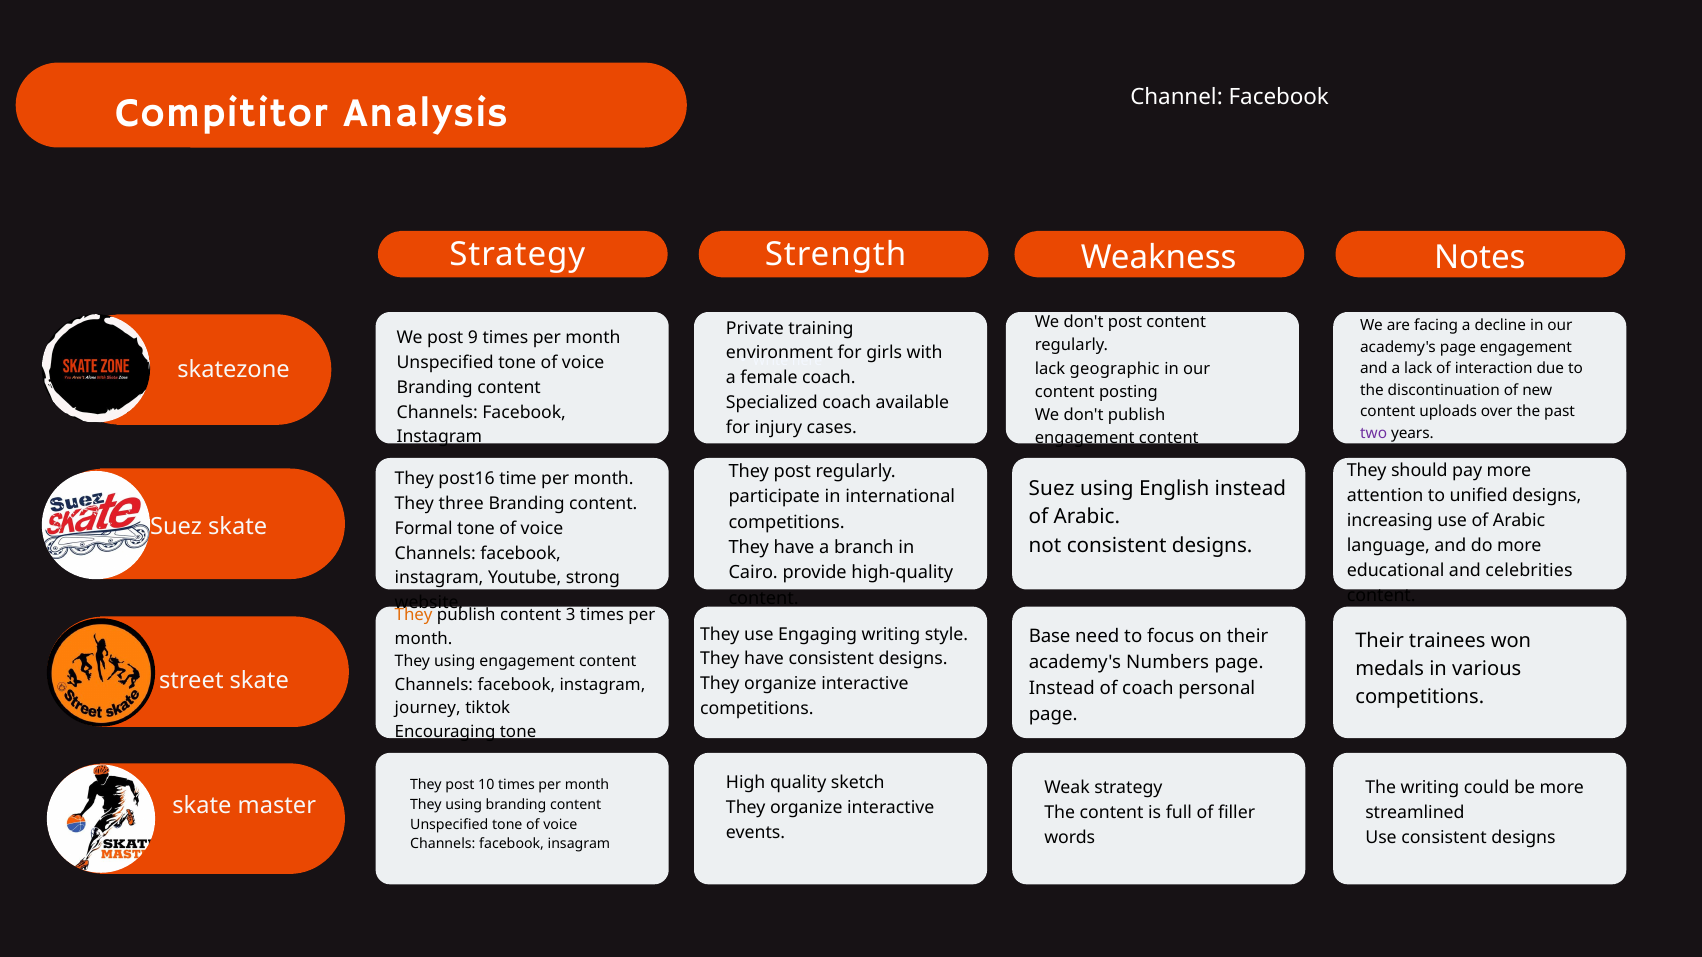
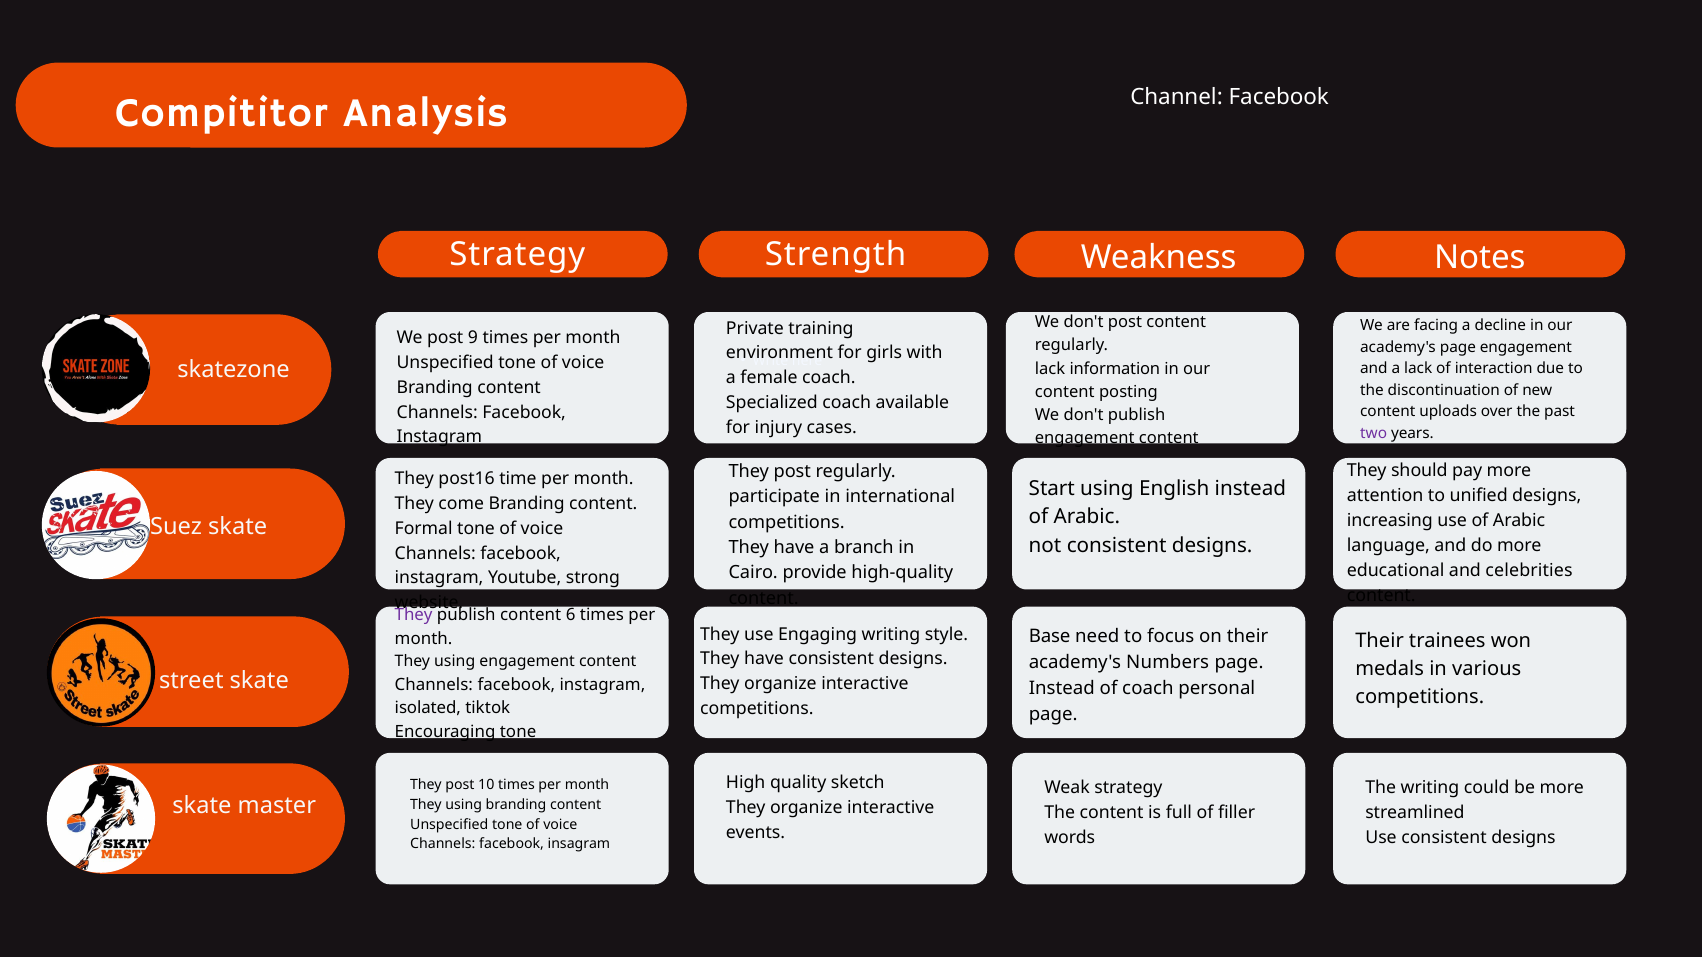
geographic: geographic -> information (1115, 369)
Suez: Suez -> Start (1052, 488)
three: three -> come (461, 504)
They colour: orange -> purple (414, 615)
3: 3 -> 6 (571, 615)
journey: journey -> isolated (428, 708)
